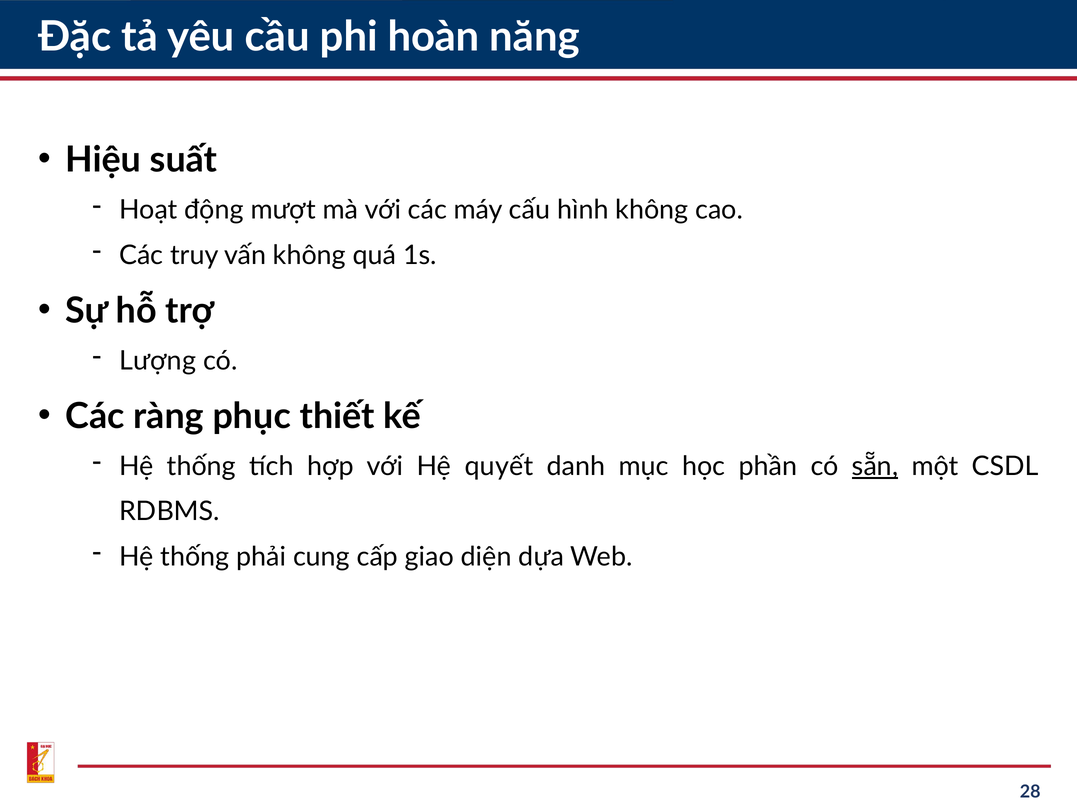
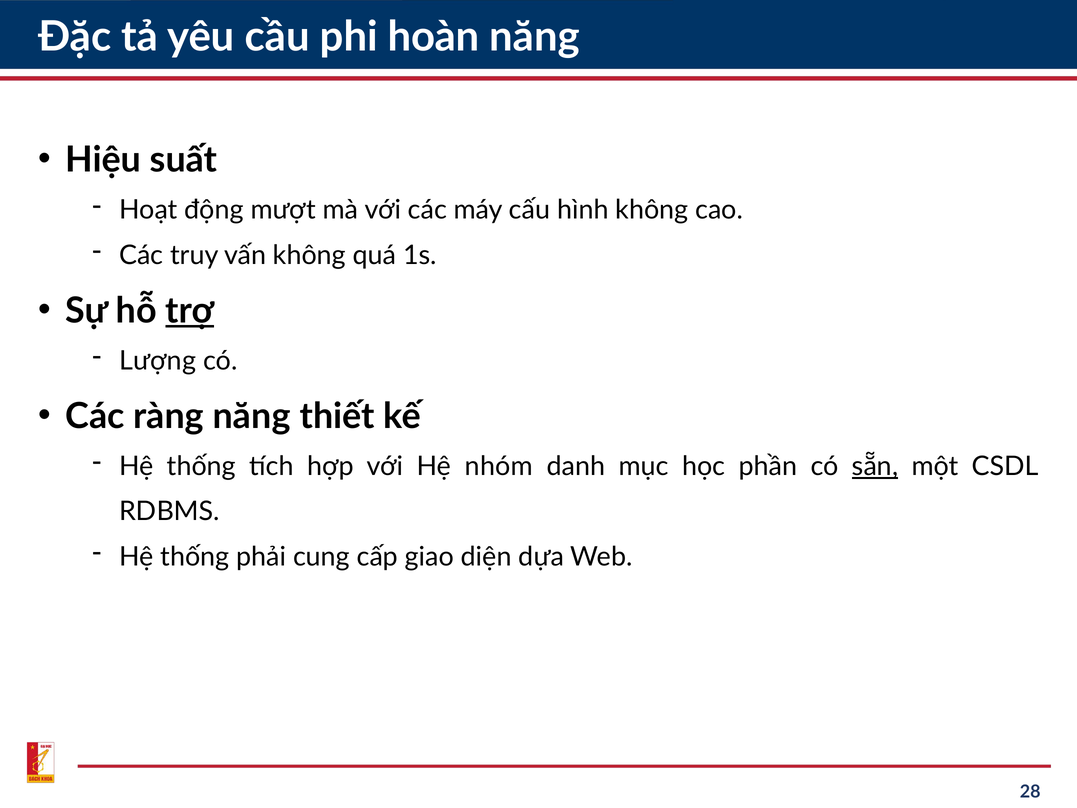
trợ underline: none -> present (190, 311)
ràng phục: phục -> năng (252, 416)
quyết: quyết -> nhóm (499, 466)
